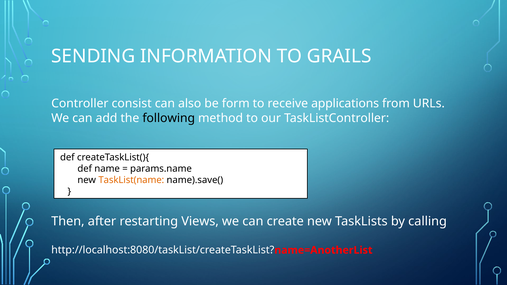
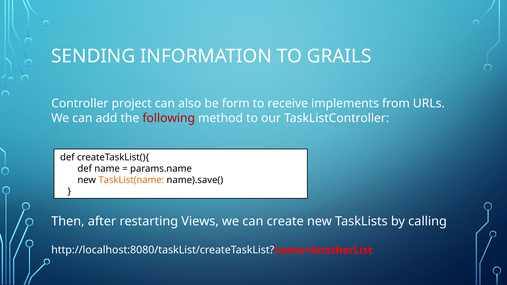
consist: consist -> project (132, 104)
applications: applications -> implements (345, 104)
following colour: black -> red (169, 118)
